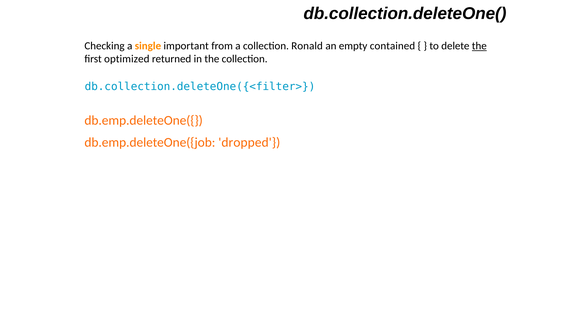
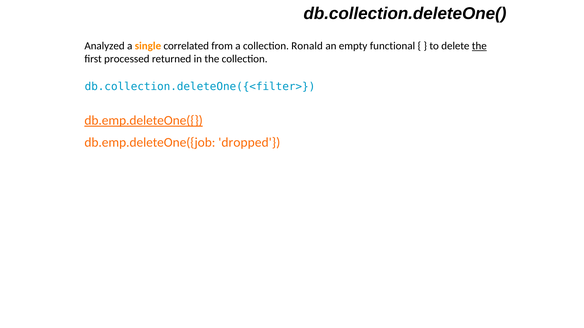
Checking: Checking -> Analyzed (105, 46)
important: important -> correlated (186, 46)
contained: contained -> functional (392, 46)
optimized: optimized -> processed (127, 59)
db.emp.deleteOne({ underline: none -> present (144, 121)
